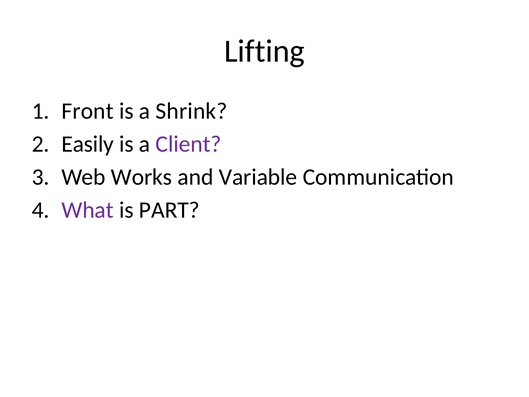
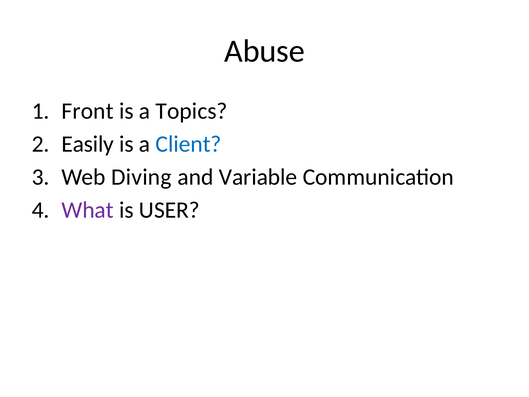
Lifting: Lifting -> Abuse (264, 51)
Shrink: Shrink -> Topics (192, 111)
Client colour: purple -> blue (189, 144)
Works: Works -> Diving (141, 177)
PART: PART -> USER (169, 210)
